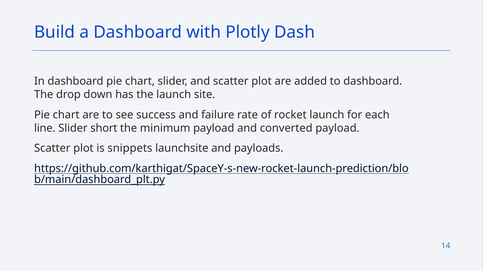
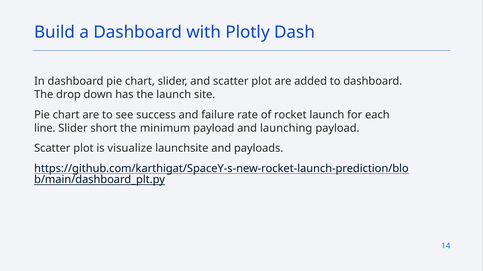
converted: converted -> launching (286, 128)
snippets: snippets -> visualize (130, 149)
